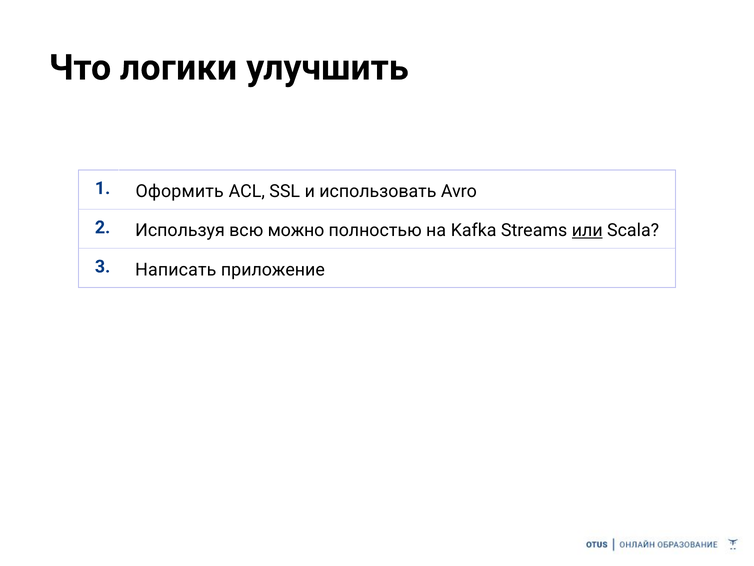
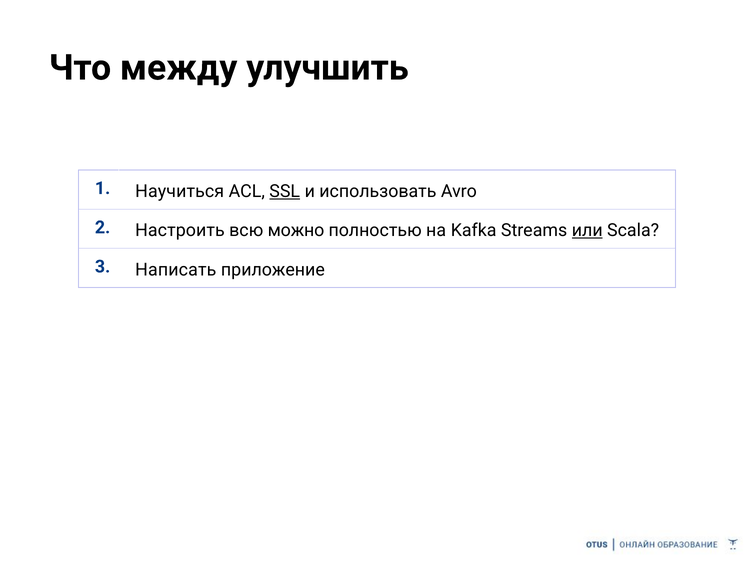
логики: логики -> между (179, 68)
Оформить: Оформить -> Научиться (180, 191)
SSL underline: none -> present (285, 191)
Используя: Используя -> Настроить (180, 230)
